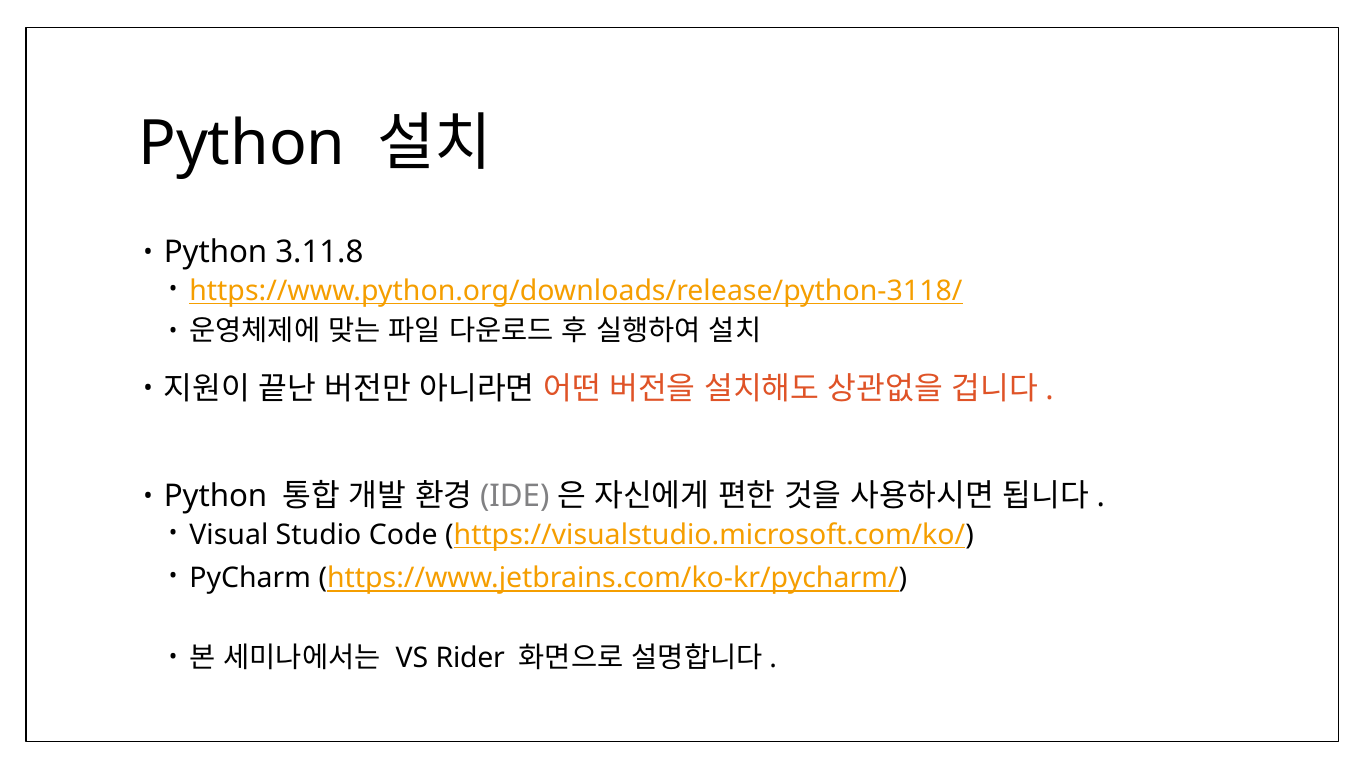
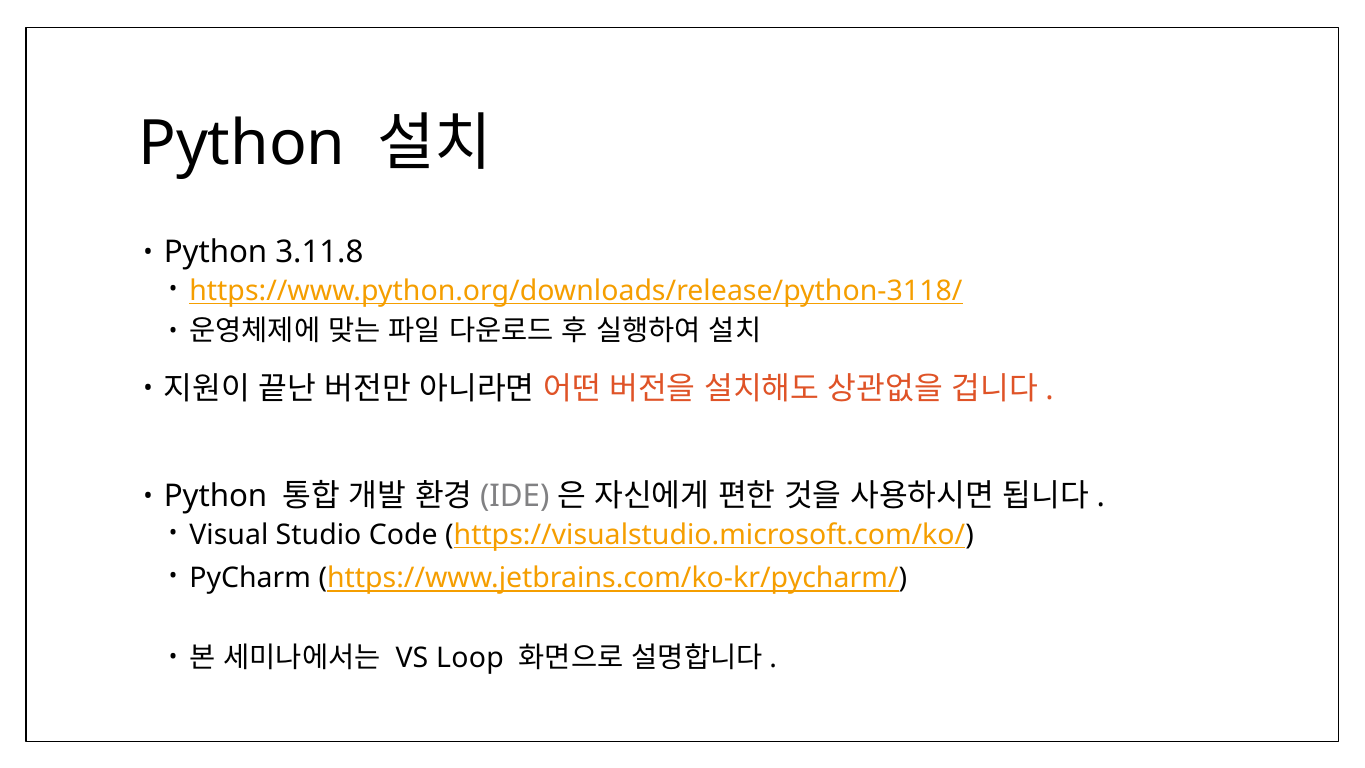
Rider: Rider -> Loop (470, 658)
